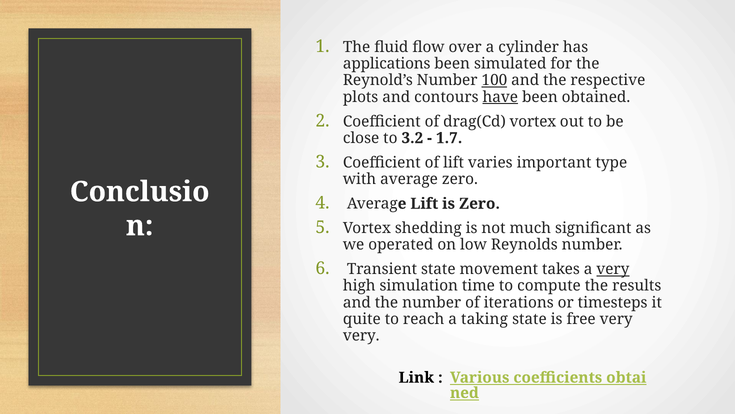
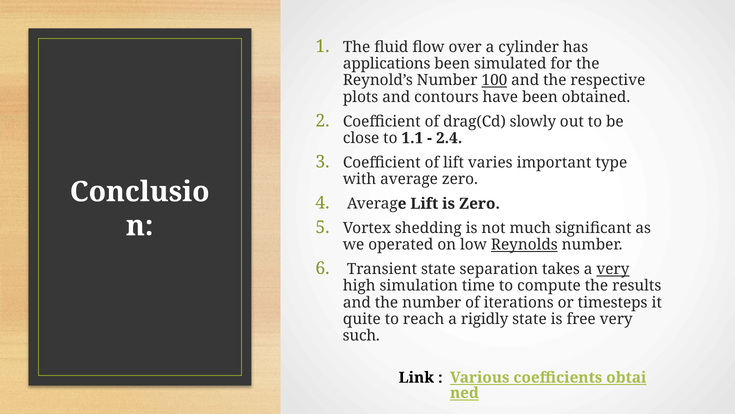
have underline: present -> none (500, 97)
drag(Cd vortex: vortex -> slowly (533, 121)
3.2: 3.2 -> 1.1 (412, 138)
1.7: 1.7 -> 2.4 (449, 138)
Reynolds underline: none -> present (524, 244)
movement: movement -> separation (499, 269)
taking: taking -> rigidly (485, 319)
very: very -> such (361, 335)
